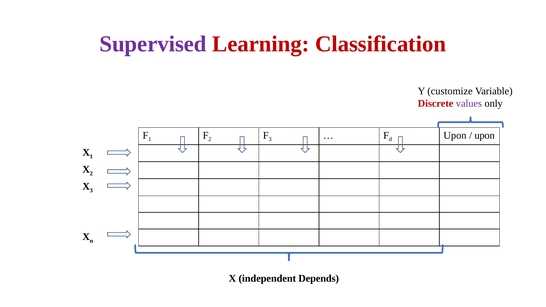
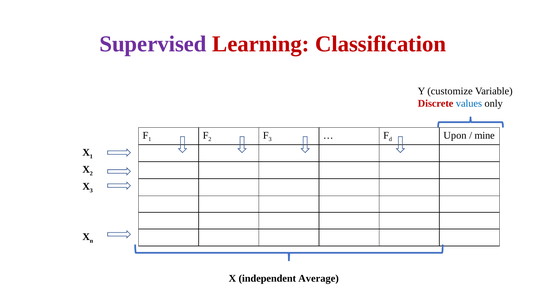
values colour: purple -> blue (469, 104)
upon: upon -> mine (485, 135)
Depends: Depends -> Average (319, 279)
